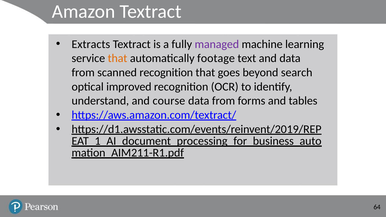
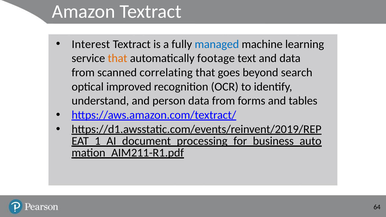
Extracts: Extracts -> Interest (91, 44)
managed colour: purple -> blue (217, 44)
scanned recognition: recognition -> correlating (166, 73)
course: course -> person (169, 101)
